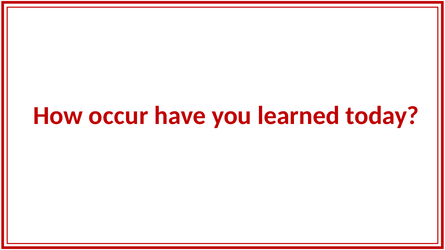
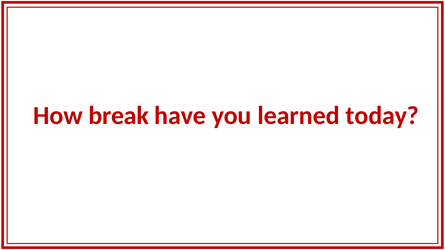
occur: occur -> break (119, 116)
